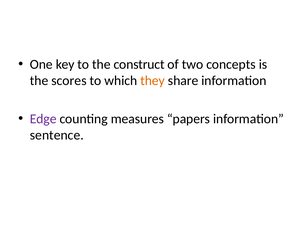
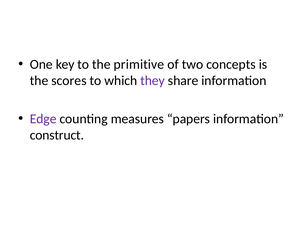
construct: construct -> primitive (139, 64)
they colour: orange -> purple (153, 81)
sentence: sentence -> construct (57, 135)
